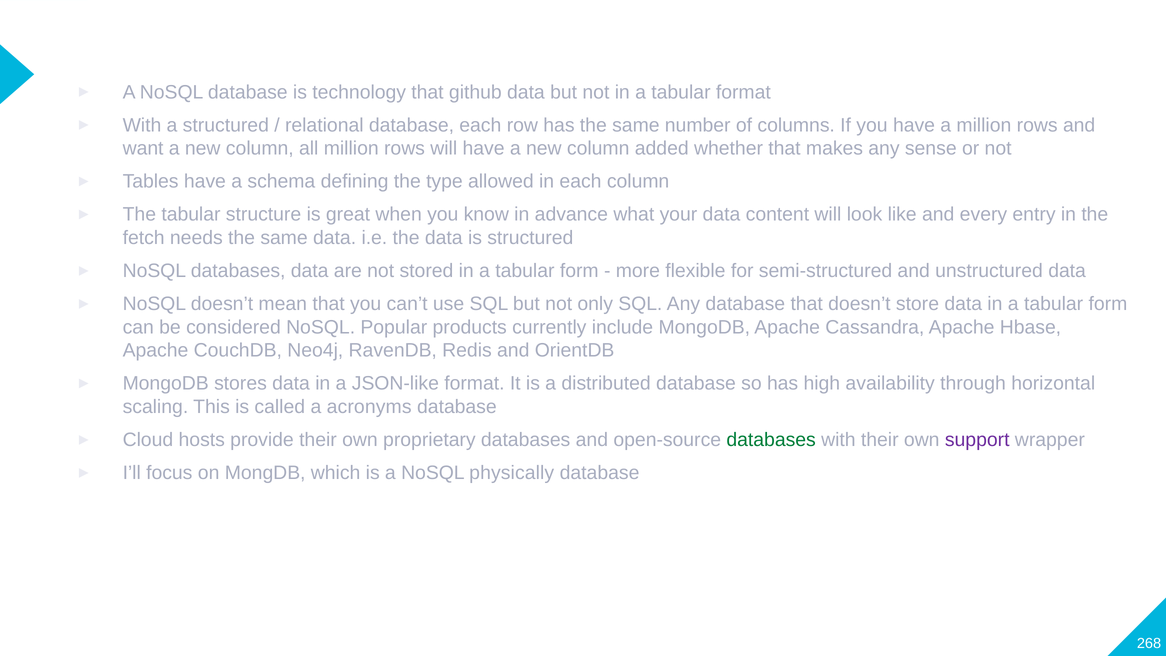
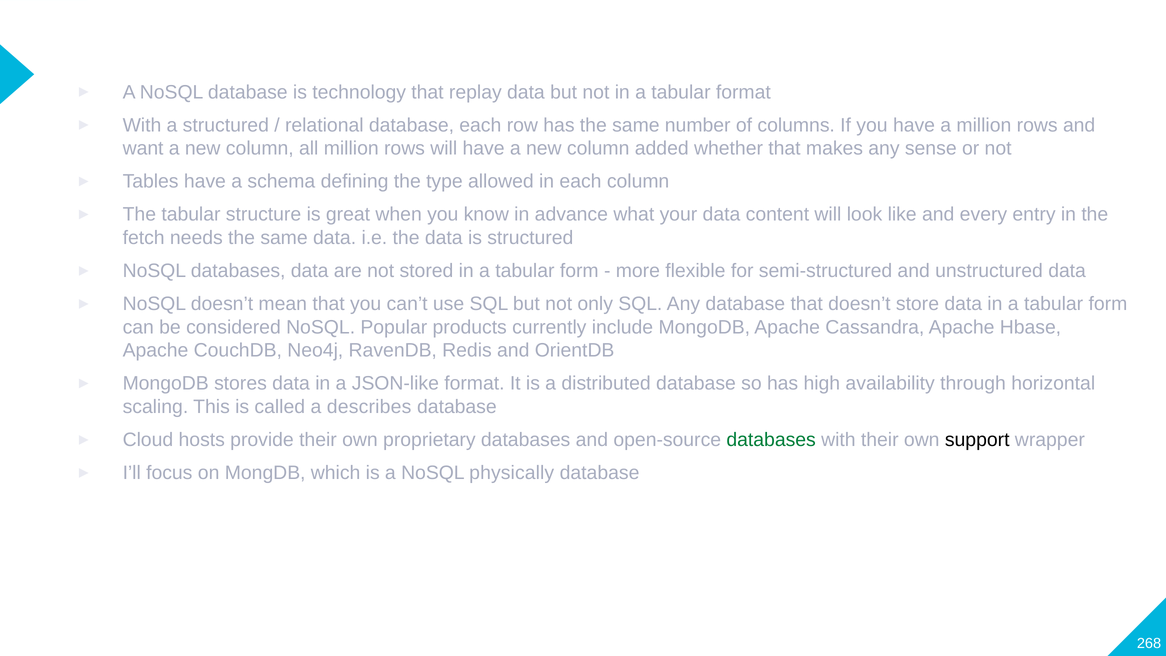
github: github -> replay (475, 92)
acronyms: acronyms -> describes (369, 407)
support colour: purple -> black (977, 440)
